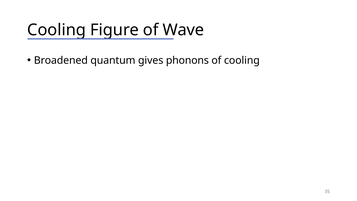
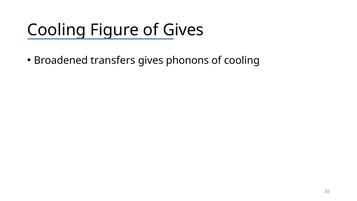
Wave: Wave -> Gives (183, 30)
quantum: quantum -> transfers (113, 60)
